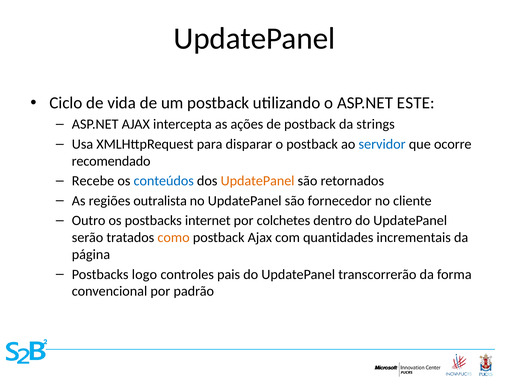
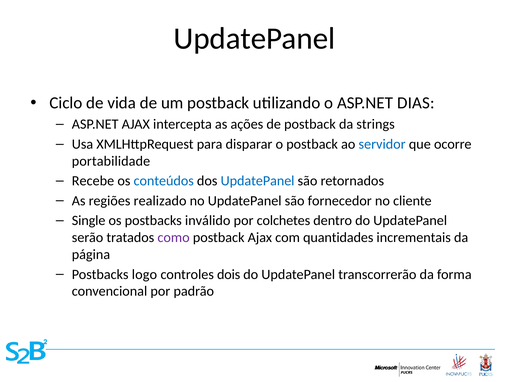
ESTE: ESTE -> DIAS (416, 103)
recomendado: recomendado -> portabilidade (111, 161)
UpdatePanel colour: orange -> blue (258, 181)
outralista: outralista -> realizado (160, 201)
Outro: Outro -> Single (89, 220)
internet: internet -> inválido (208, 220)
como colour: orange -> purple (174, 237)
pais: pais -> dois (229, 274)
